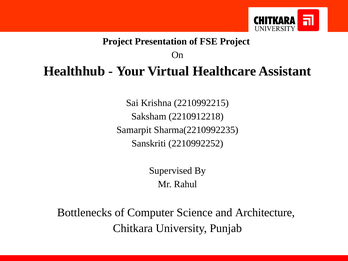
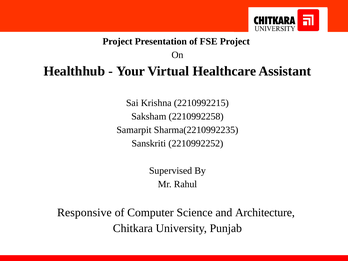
2210912218: 2210912218 -> 2210992258 (196, 116)
Bottlenecks: Bottlenecks -> Responsive (84, 212)
